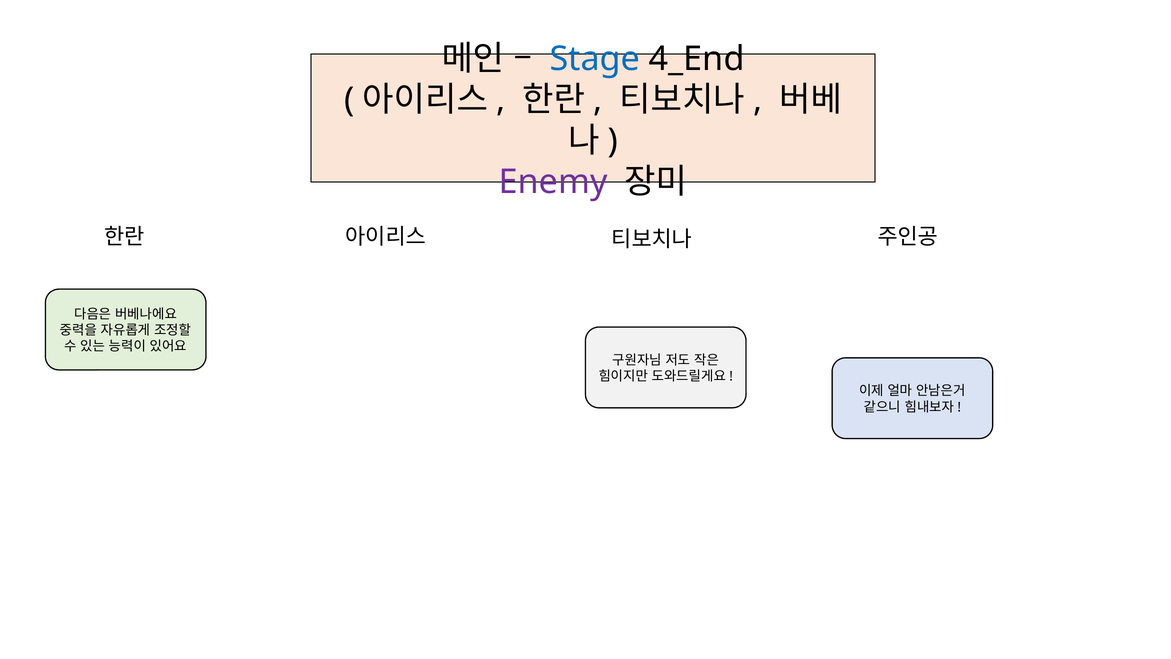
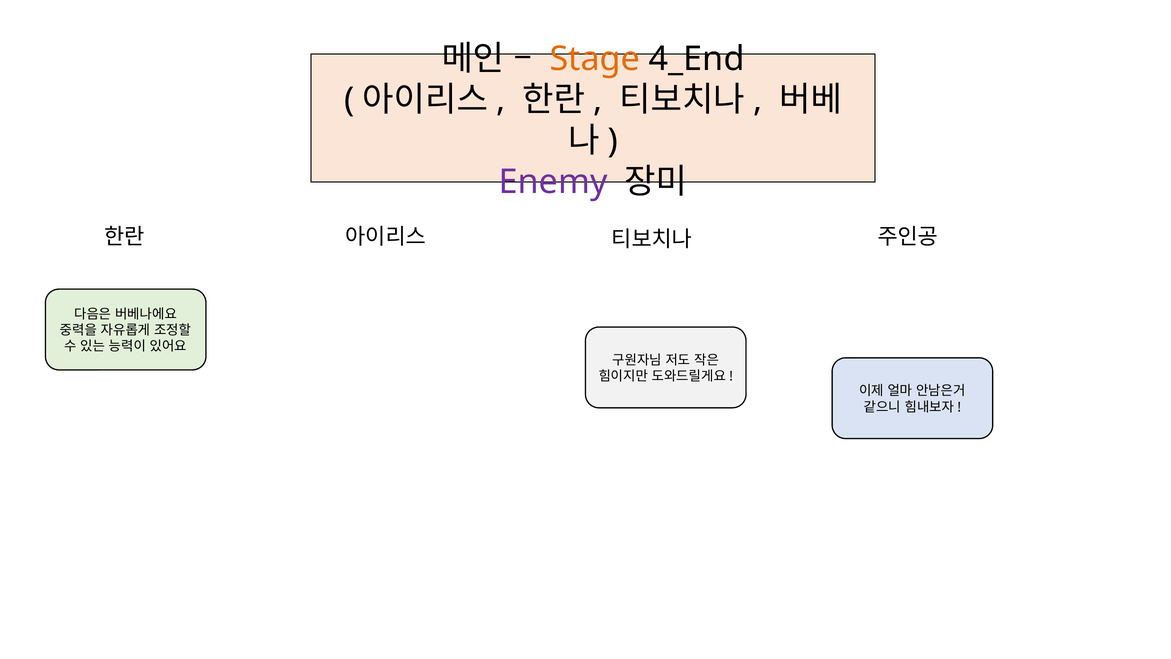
Stage colour: blue -> orange (595, 59)
